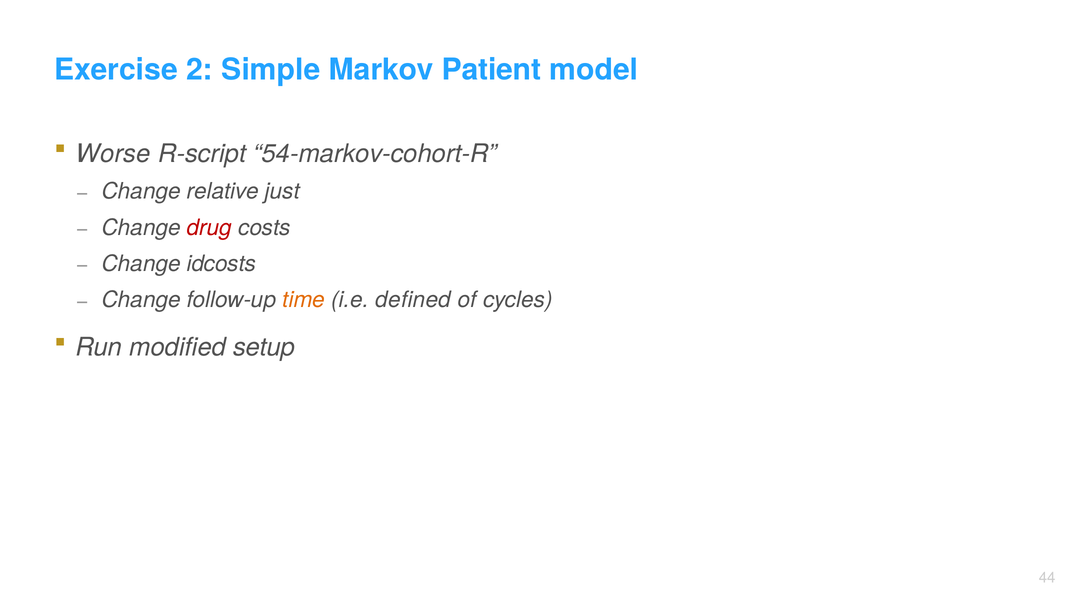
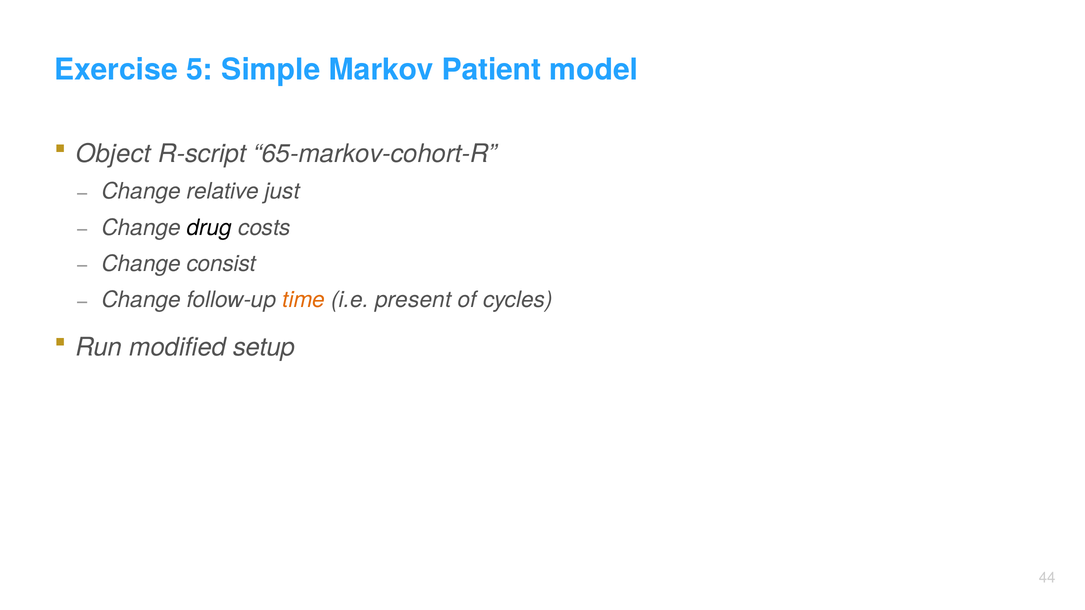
2: 2 -> 5 (200, 70)
Worse: Worse -> Object (113, 154)
54-markov-cohort-R: 54-markov-cohort-R -> 65-markov-cohort-R (375, 154)
drug colour: red -> black (209, 228)
idcosts: idcosts -> consist (221, 264)
defined: defined -> present (413, 300)
